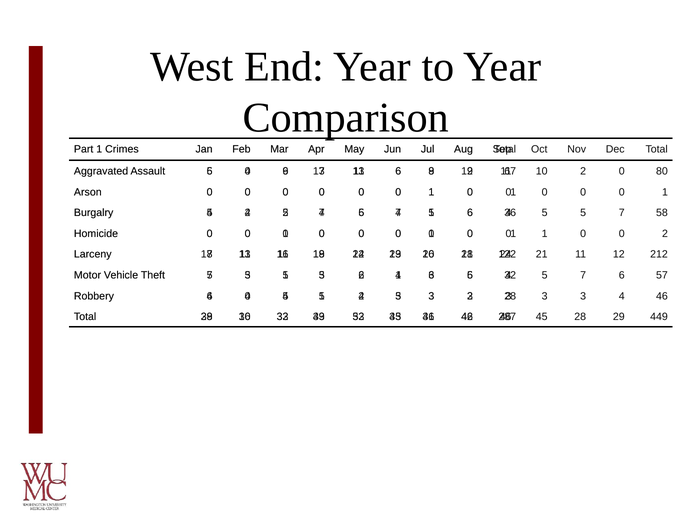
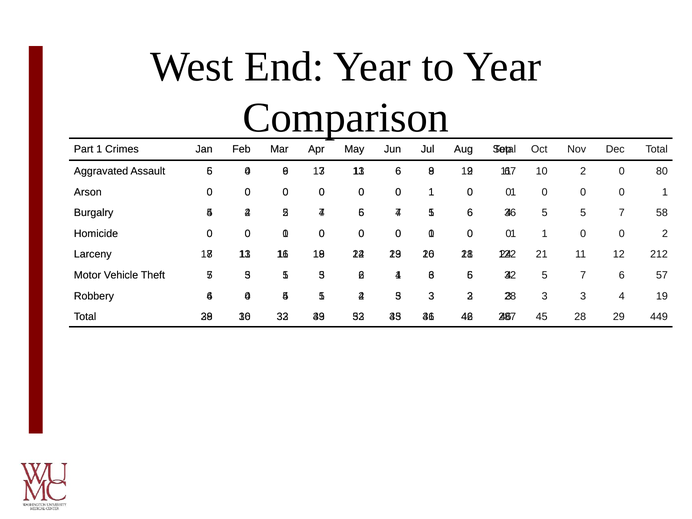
4 46: 46 -> 19 (662, 296)
